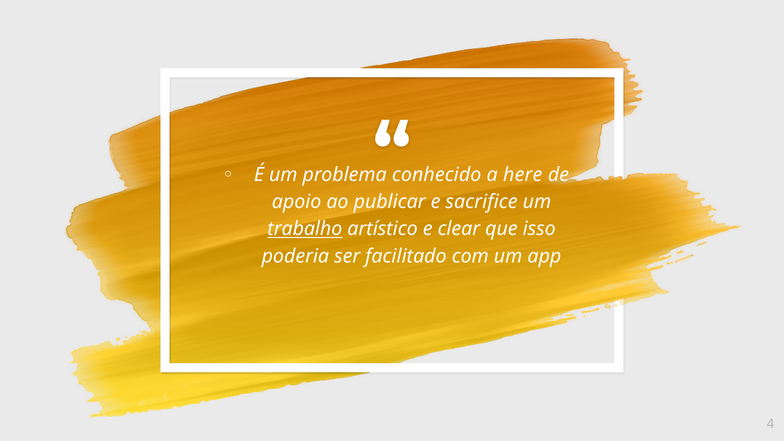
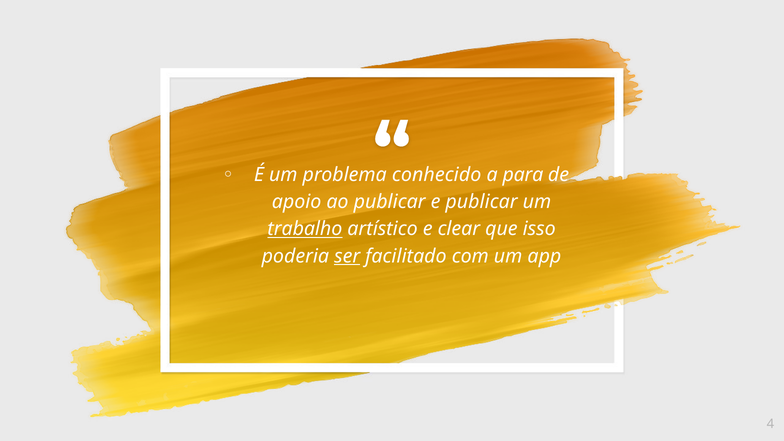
here: here -> para (523, 175)
e sacrifice: sacrifice -> publicar (482, 202)
ser underline: none -> present (347, 256)
